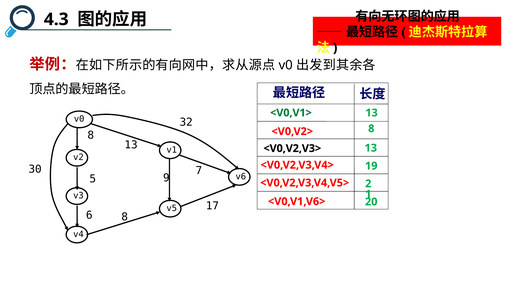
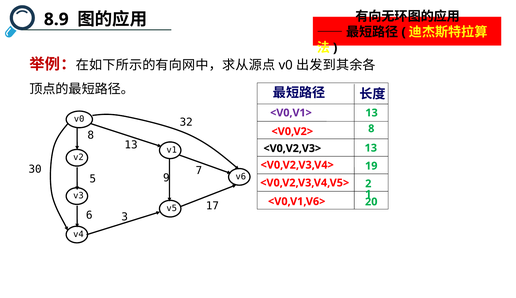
4.3: 4.3 -> 8.9 (56, 19)
<V0,V1> colour: green -> purple (291, 113)
6 8: 8 -> 3 (125, 217)
